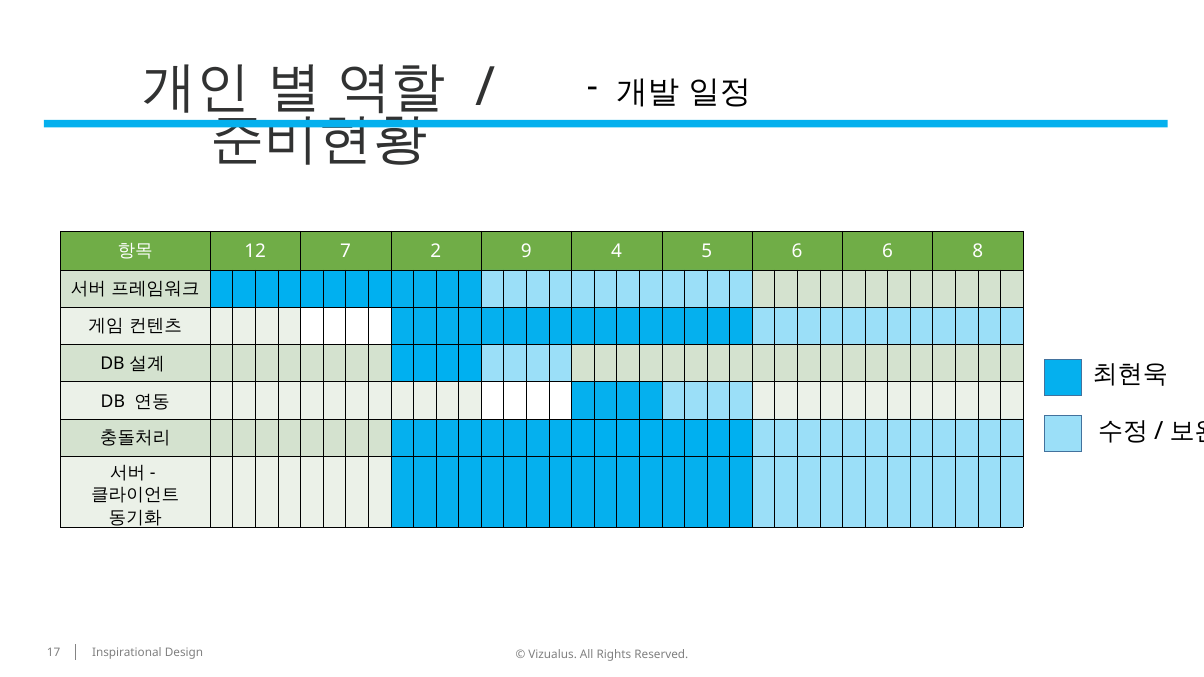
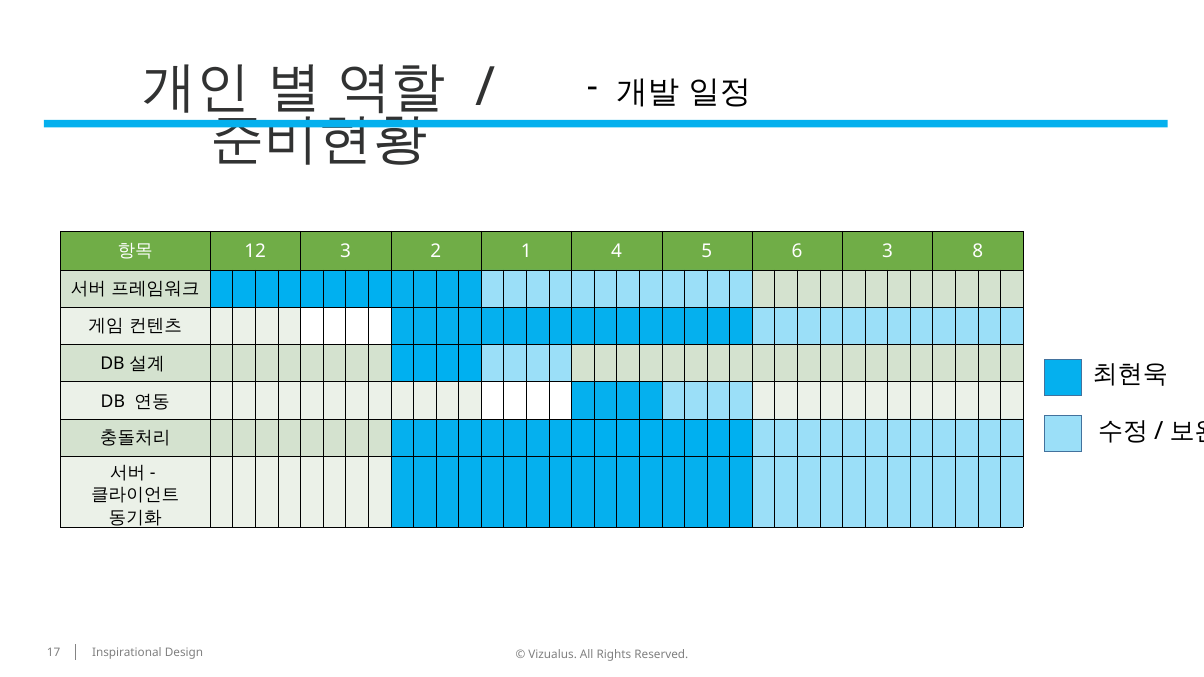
12 7: 7 -> 3 (346, 252)
9: 9 -> 1 (526, 252)
6 6: 6 -> 3 (887, 252)
